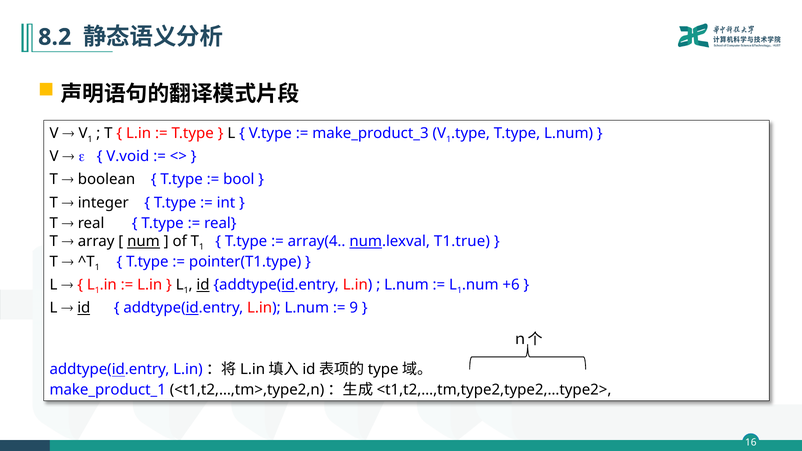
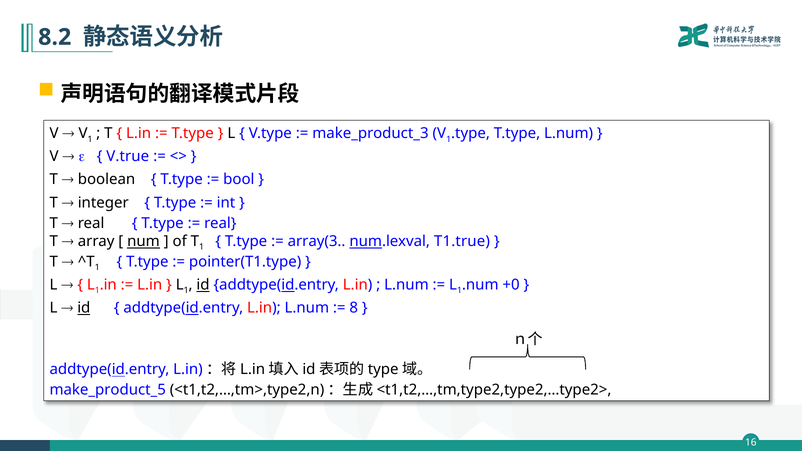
V.void: V.void -> V.true (128, 157)
array(4: array(4 -> array(3 (317, 241)
+6: +6 -> +0 (511, 285)
9: 9 -> 8 (354, 308)
make_product_1: make_product_1 -> make_product_5 (108, 390)
